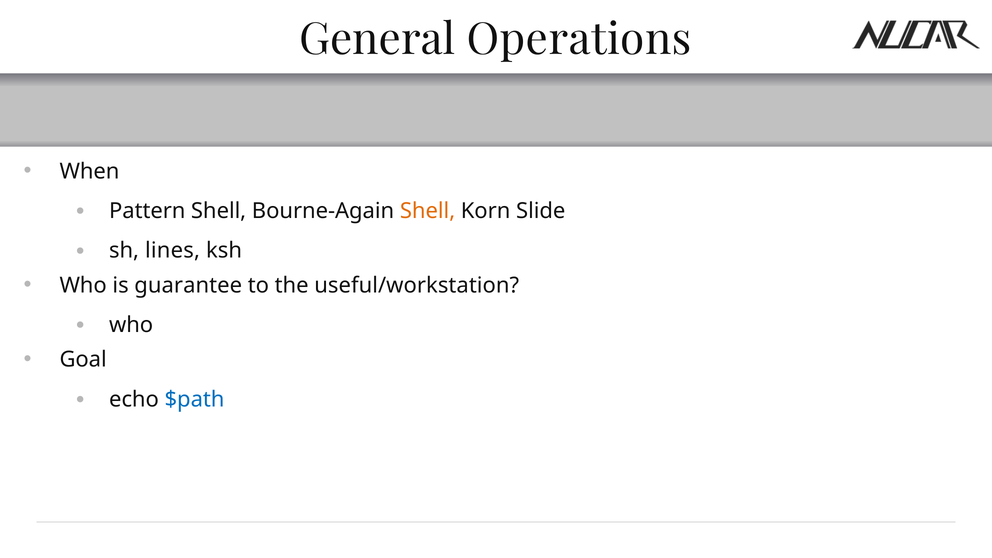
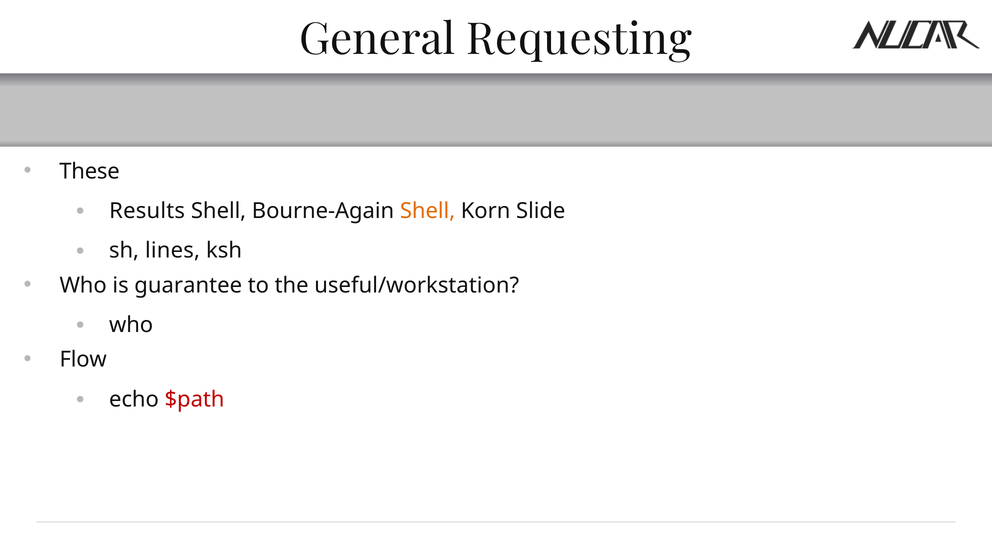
Operations: Operations -> Requesting (579, 40)
When: When -> These (90, 171)
Pattern: Pattern -> Results (147, 211)
Goal: Goal -> Flow (83, 360)
$path colour: blue -> red (195, 399)
